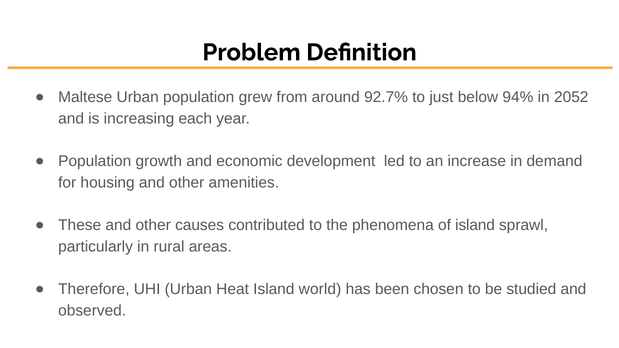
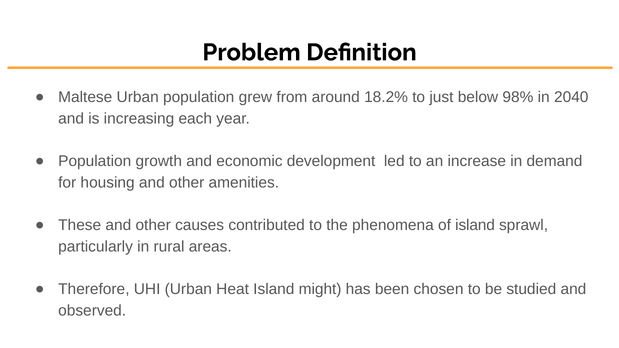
92.7%: 92.7% -> 18.2% (386, 97)
94%: 94% -> 98% (518, 97)
2052: 2052 -> 2040 (571, 97)
world: world -> might (320, 289)
